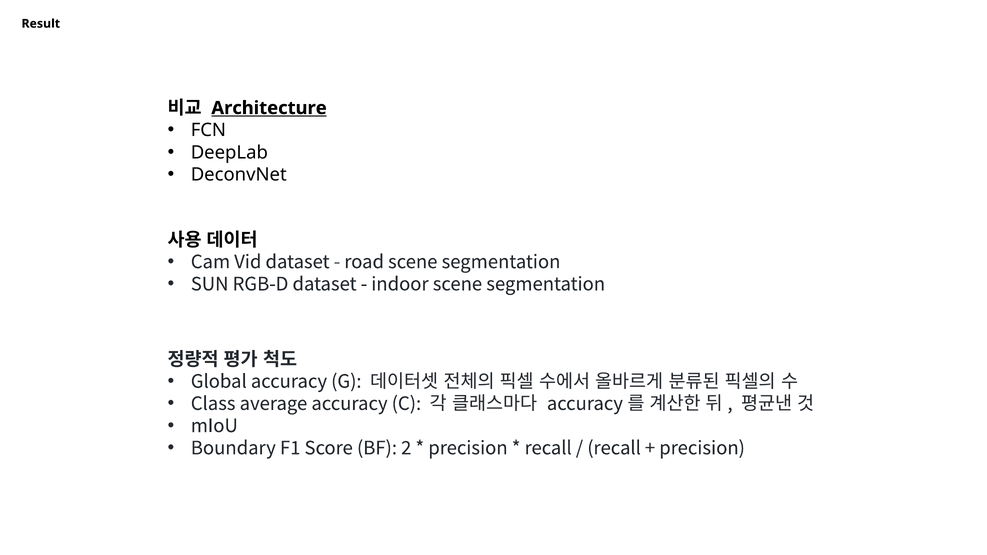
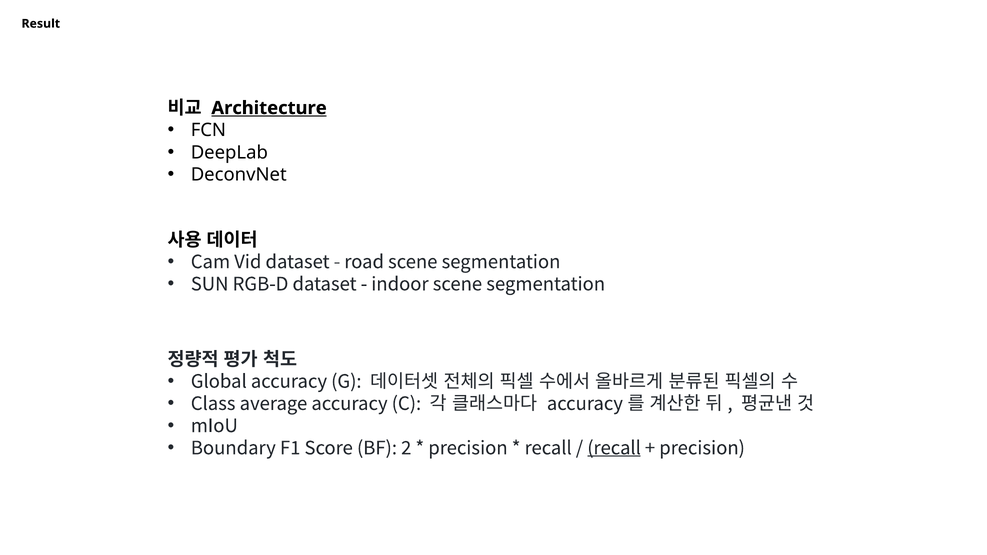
recall underline: none -> present (614, 448)
